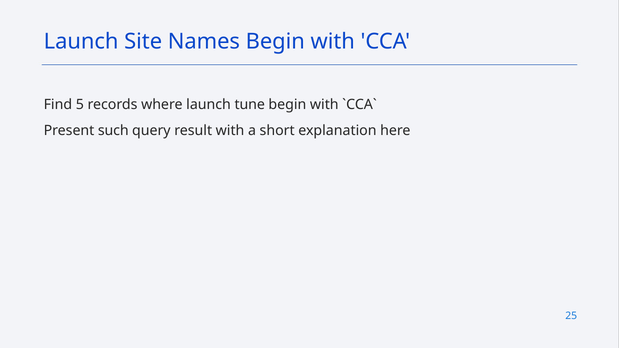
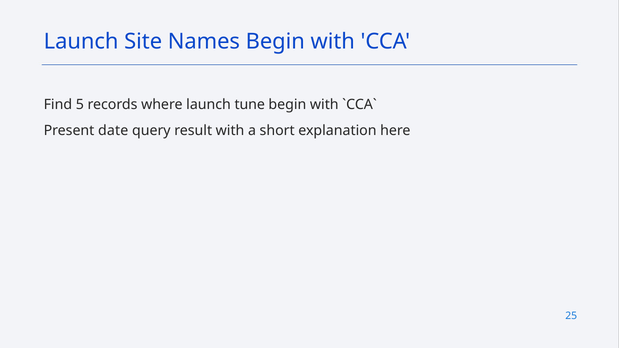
such: such -> date (113, 130)
